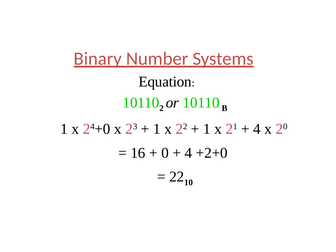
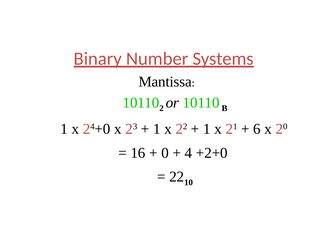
Equation: Equation -> Mantissa (165, 82)
4: 4 -> 6 (257, 129)
